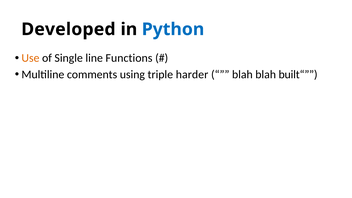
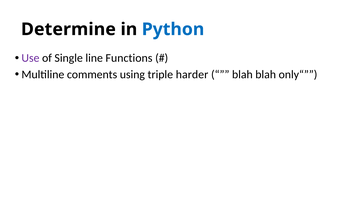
Developed: Developed -> Determine (68, 29)
Use colour: orange -> purple (30, 58)
built“: built“ -> only“ (298, 74)
